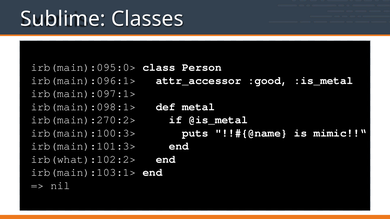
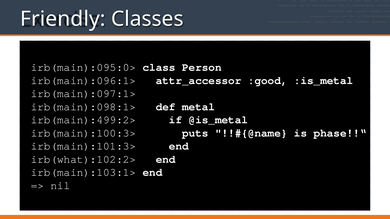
Sublime: Sublime -> Friendly (63, 19)
irb(main):270:2>: irb(main):270:2> -> irb(main):499:2> (83, 120)
mimic!!“: mimic!!“ -> phase!!“ (340, 133)
